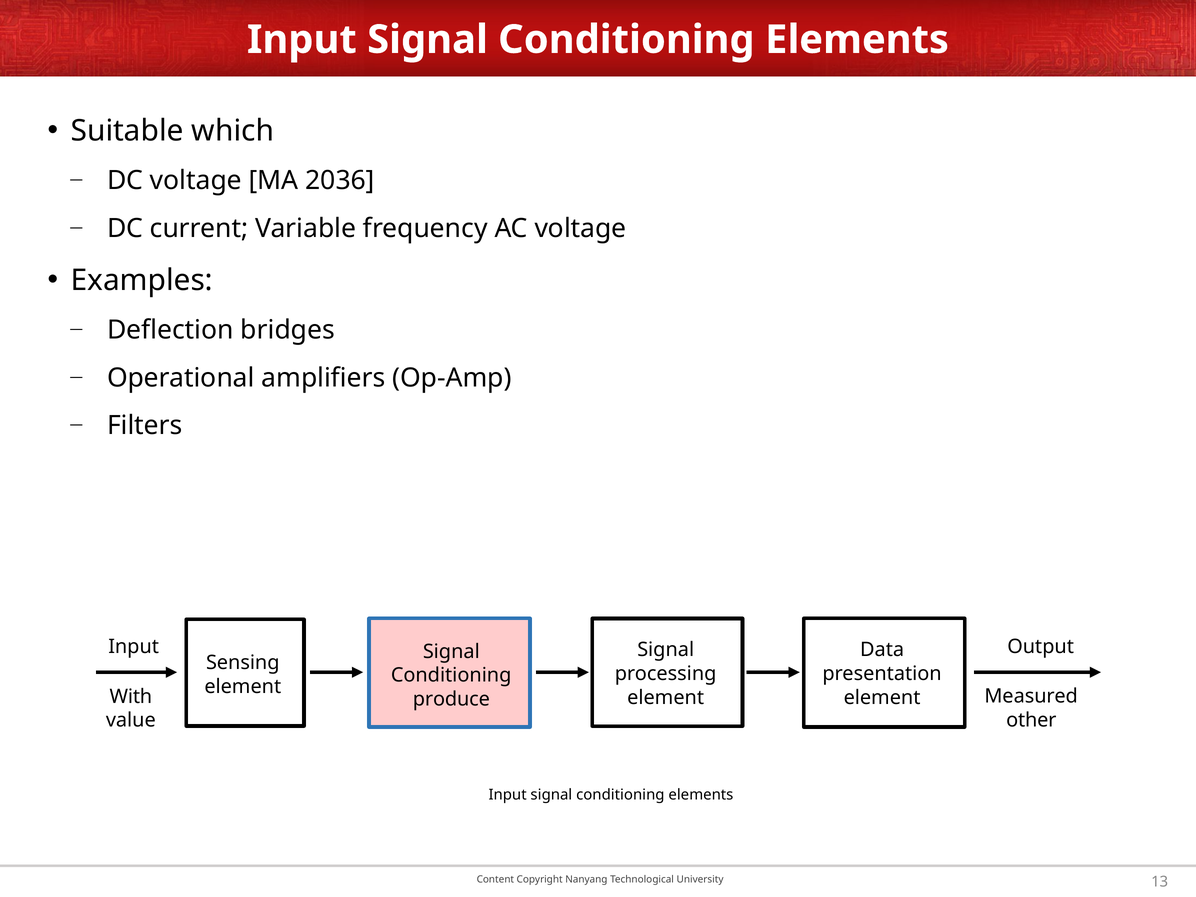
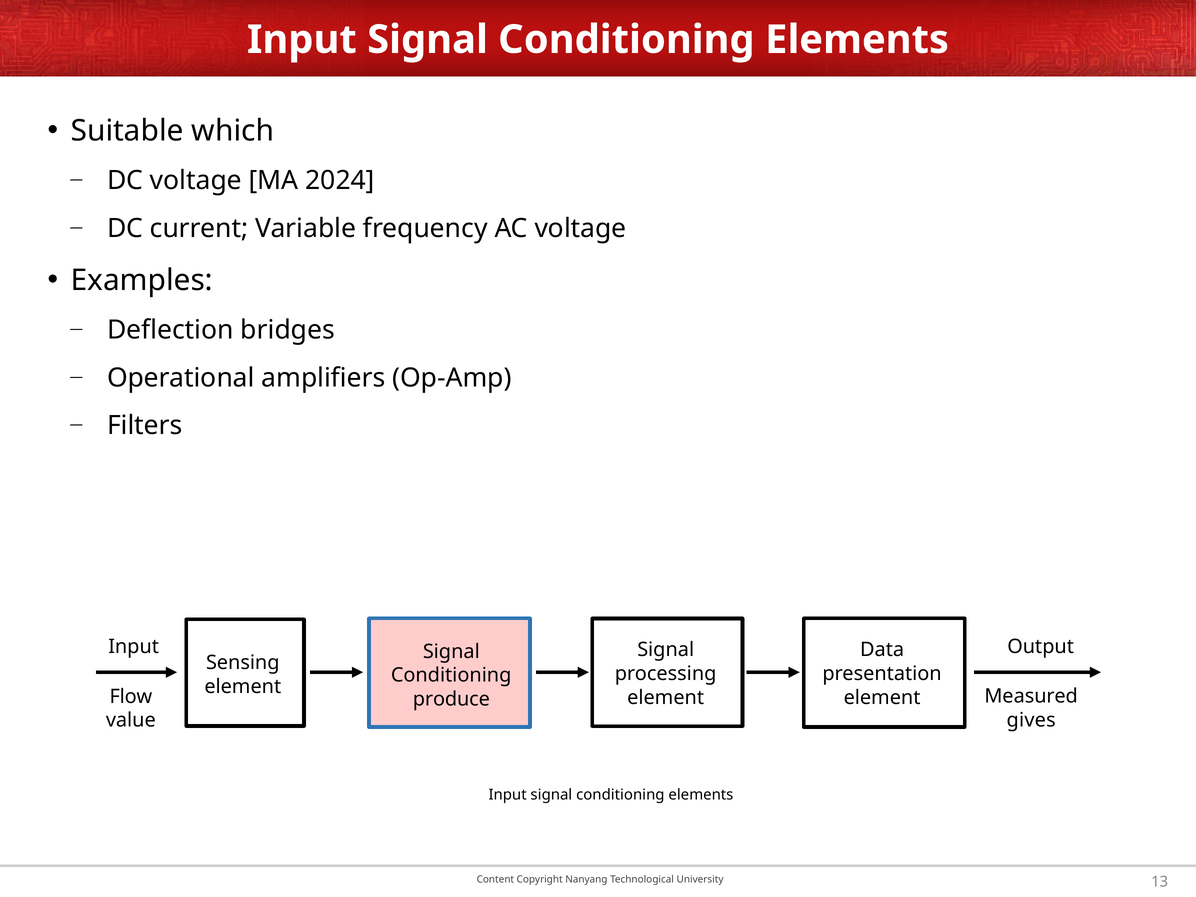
2036: 2036 -> 2024 (340, 181)
With: With -> Flow (131, 696)
other: other -> gives (1031, 720)
